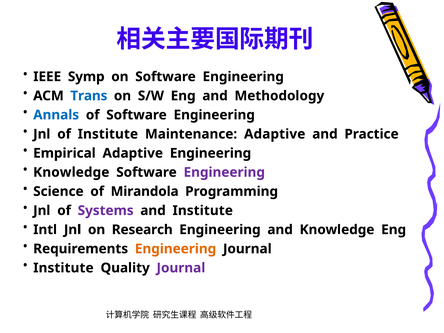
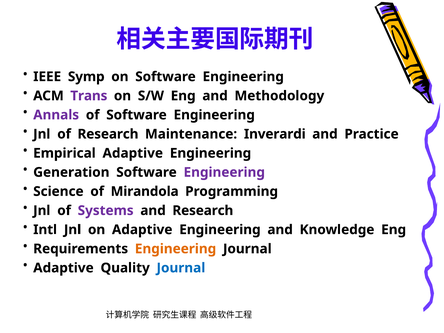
Trans colour: blue -> purple (89, 96)
Annals colour: blue -> purple (56, 115)
of Institute: Institute -> Research (108, 134)
Maintenance Adaptive: Adaptive -> Inverardi (275, 134)
Knowledge: Knowledge -> Generation (71, 172)
and Institute: Institute -> Research (203, 211)
on Research: Research -> Adaptive (142, 230)
Institute: Institute -> Adaptive (63, 268)
Journal colour: purple -> blue (181, 268)
